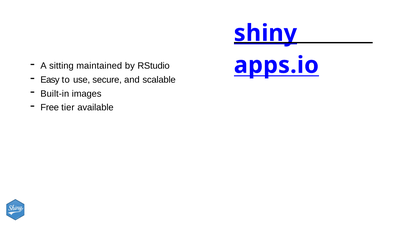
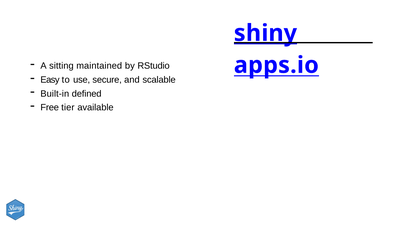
images: images -> defined (87, 94)
